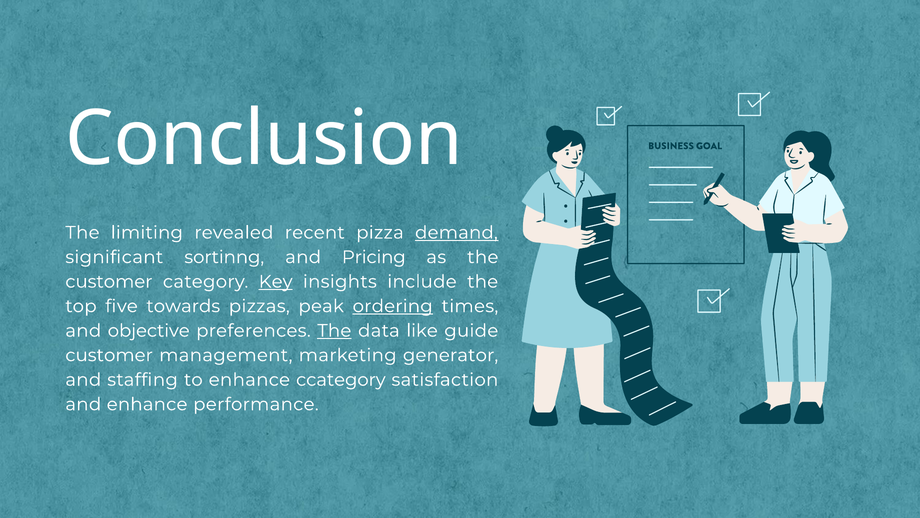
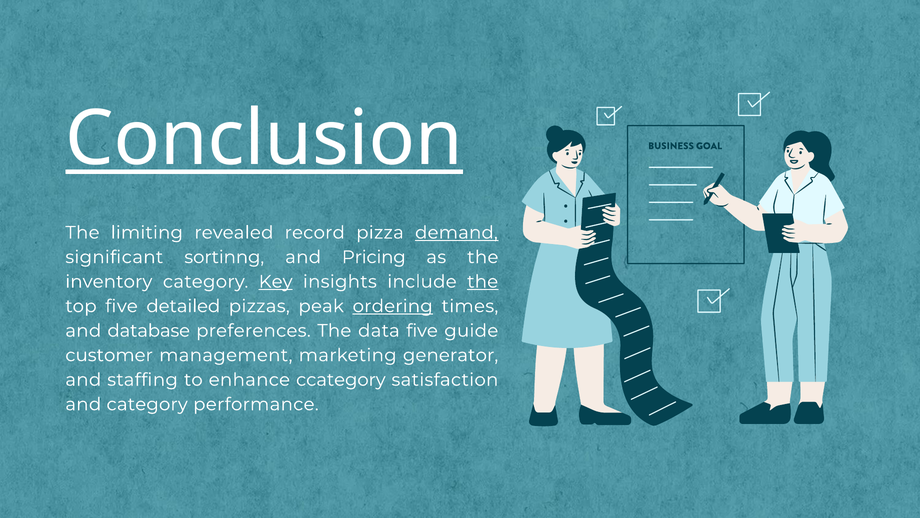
Conclusion underline: none -> present (264, 139)
recent: recent -> record (315, 232)
customer: customer -> inventory (109, 281)
the underline: none -> present (483, 281)
towards: towards -> detailed (183, 306)
objective: objective -> database (149, 330)
The underline: present -> none (334, 330)
data like: like -> five (422, 330)
and enhance: enhance -> category (147, 404)
